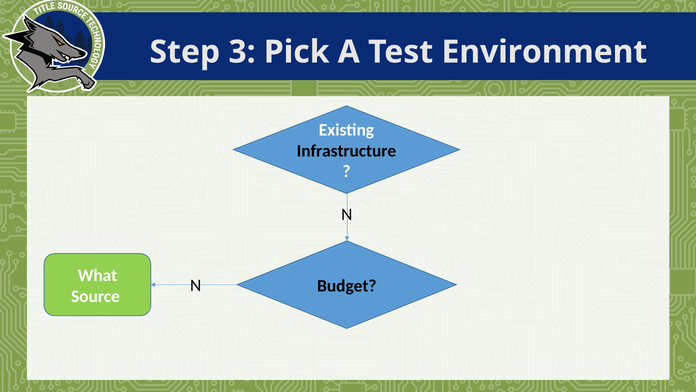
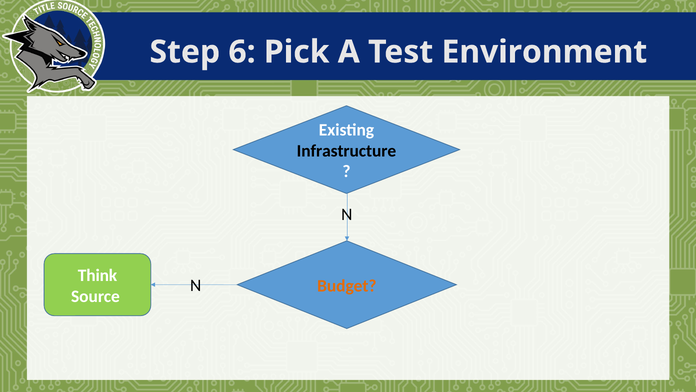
3: 3 -> 6 (242, 52)
What: What -> Think (98, 275)
Budget colour: black -> orange (347, 286)
